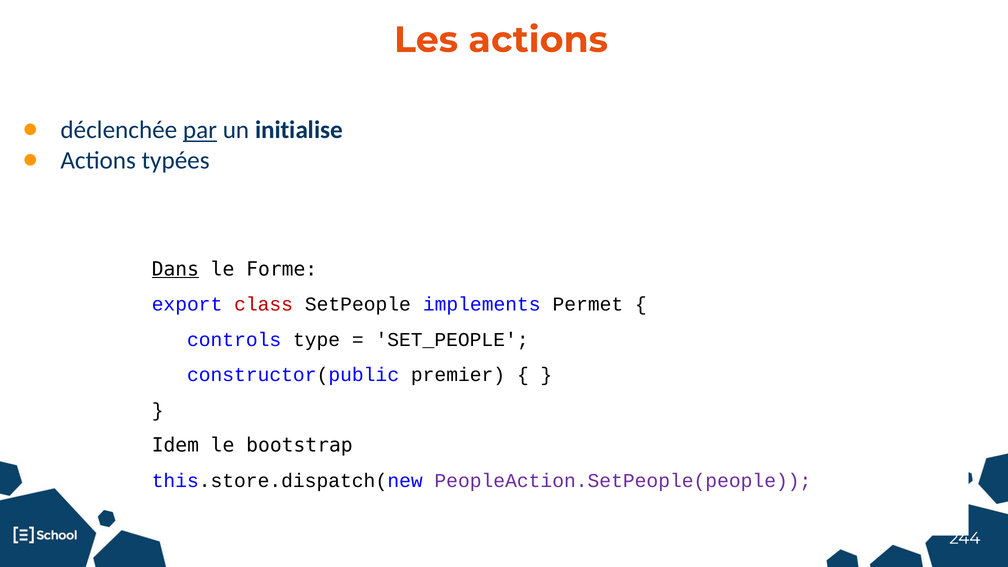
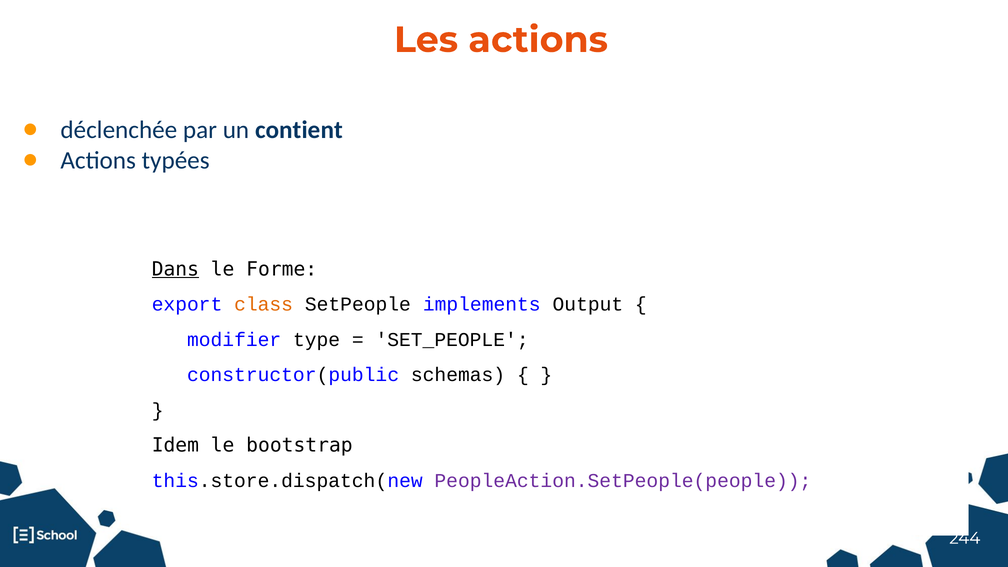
par underline: present -> none (200, 130)
initialise: initialise -> contient (299, 130)
class colour: red -> orange (264, 304)
Permet: Permet -> Output (588, 304)
controls: controls -> modifier (234, 340)
premier: premier -> schemas (458, 375)
